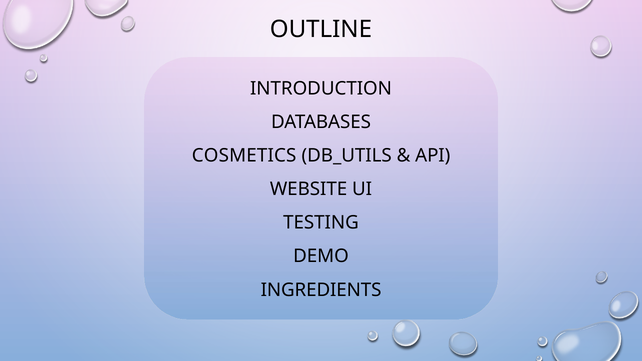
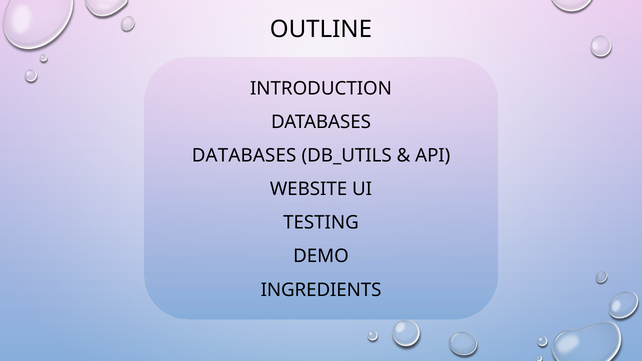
COSMETICS: COSMETICS -> DATABASES (244, 156)
